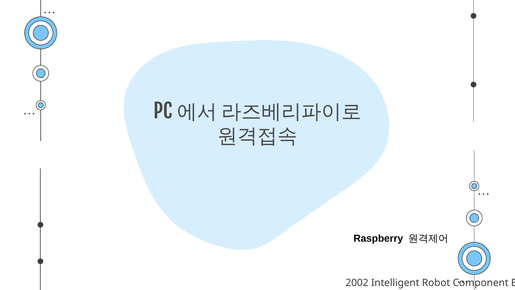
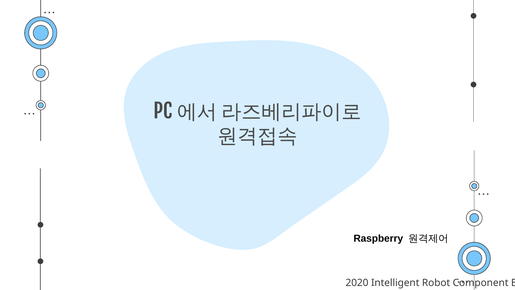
2002: 2002 -> 2020 (357, 282)
